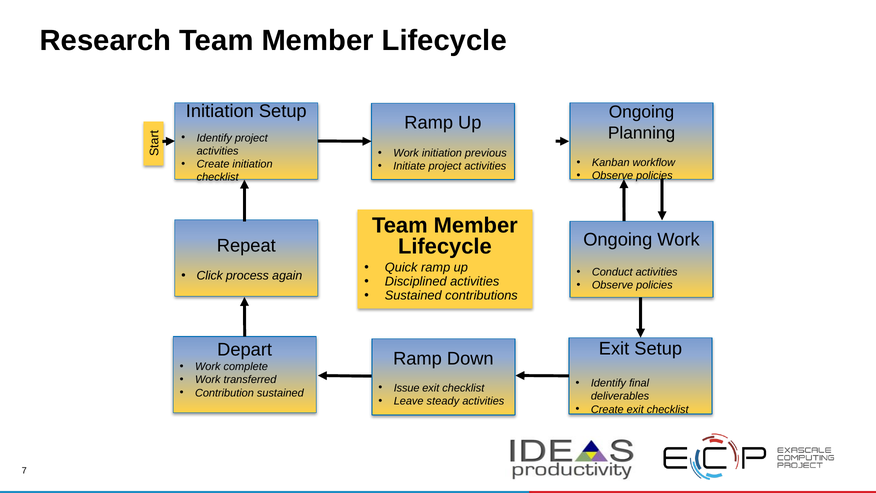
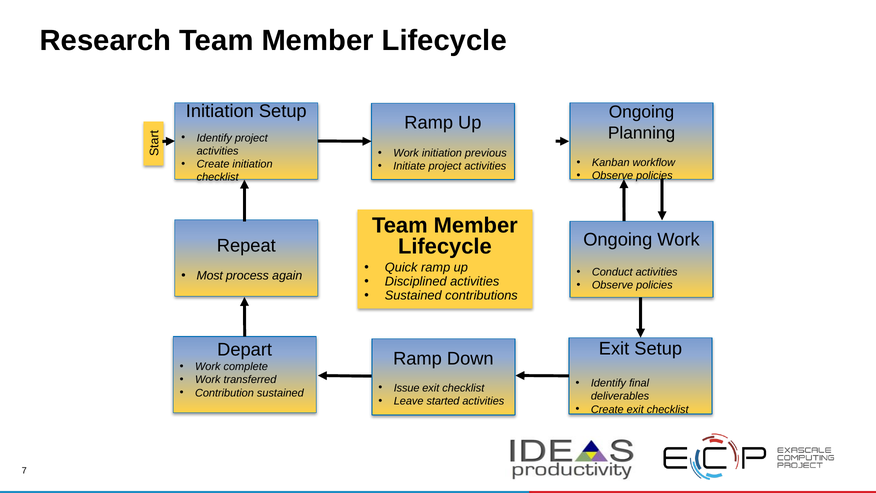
Click: Click -> Most (210, 276)
steady: steady -> started (443, 401)
